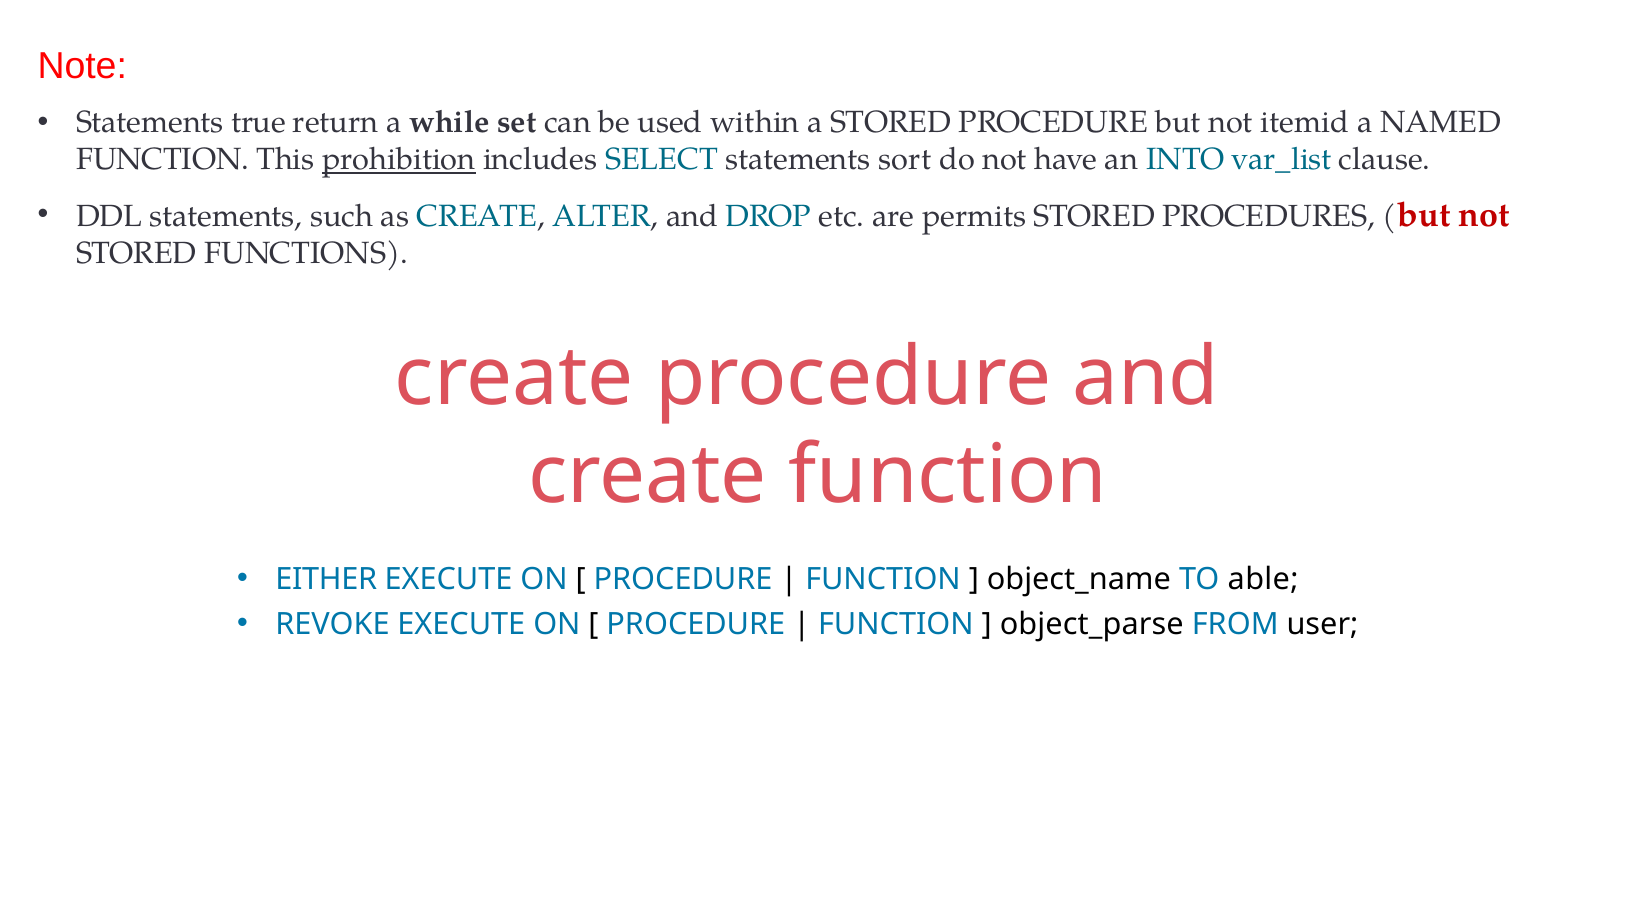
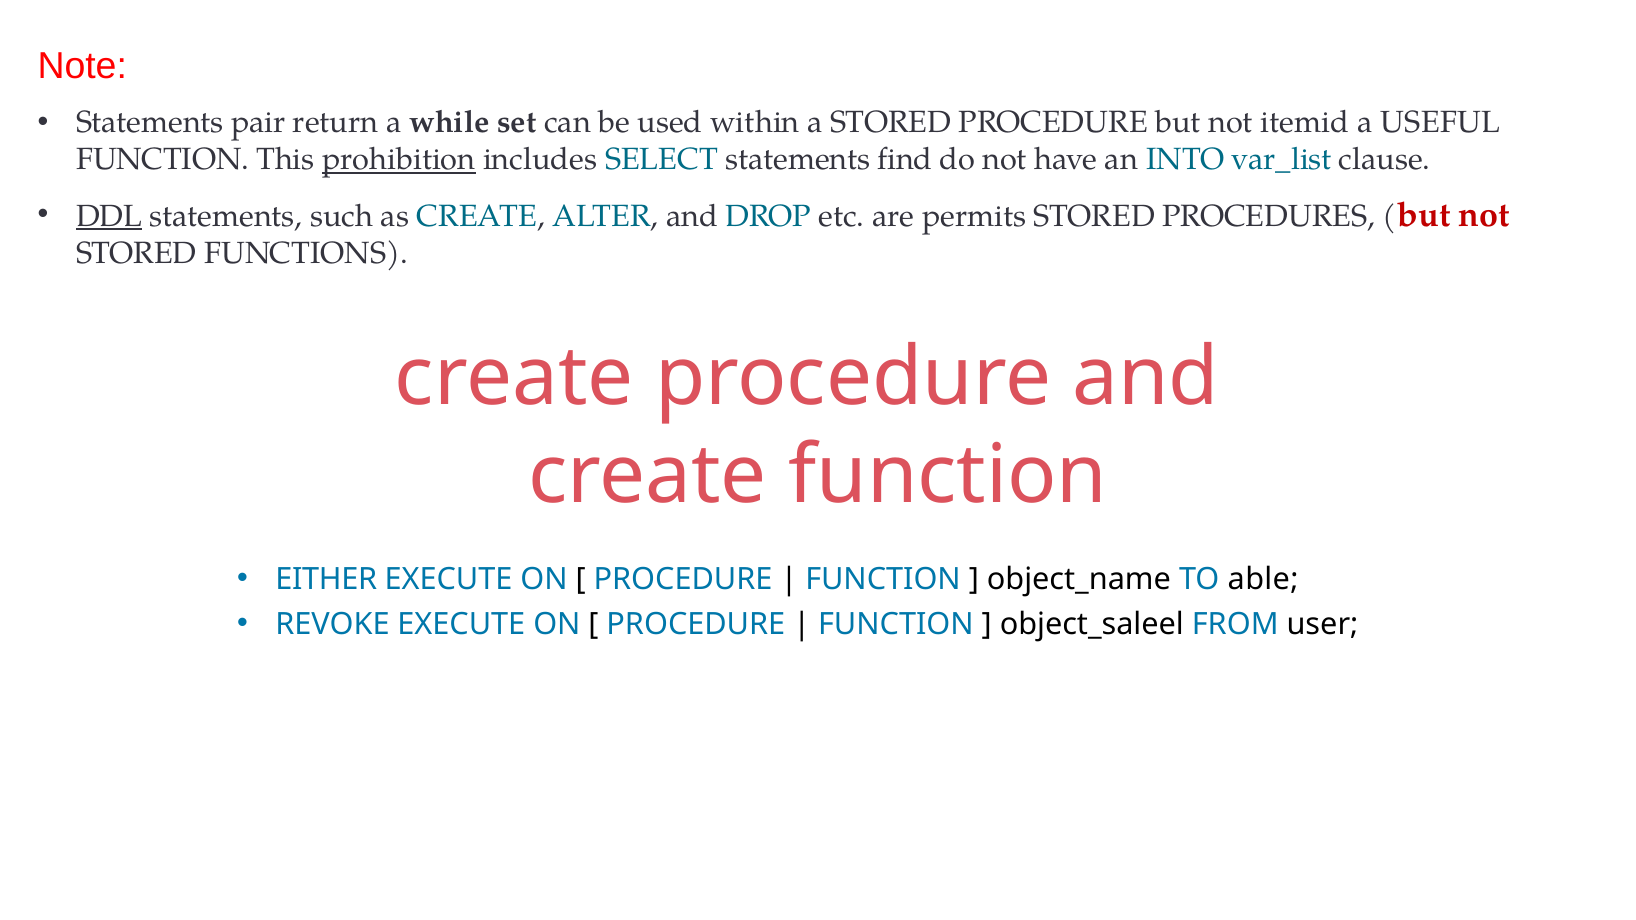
true: true -> pair (259, 123)
NAMED: NAMED -> USEFUL (1441, 123)
sort: sort -> find (905, 160)
DDL underline: none -> present (109, 216)
object_parse: object_parse -> object_saleel (1092, 624)
